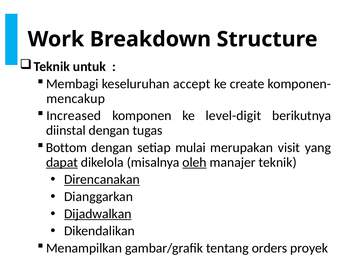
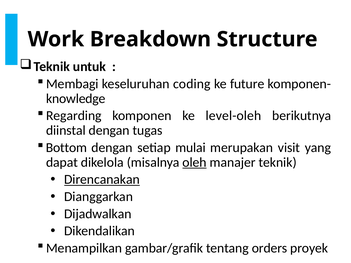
accept: accept -> coding (192, 84)
create: create -> future (247, 84)
mencakup: mencakup -> knowledge (76, 99)
Increased: Increased -> Regarding (74, 116)
level-digit: level-digit -> level-oleh (233, 116)
dapat underline: present -> none (62, 162)
Dijadwalkan underline: present -> none (98, 214)
